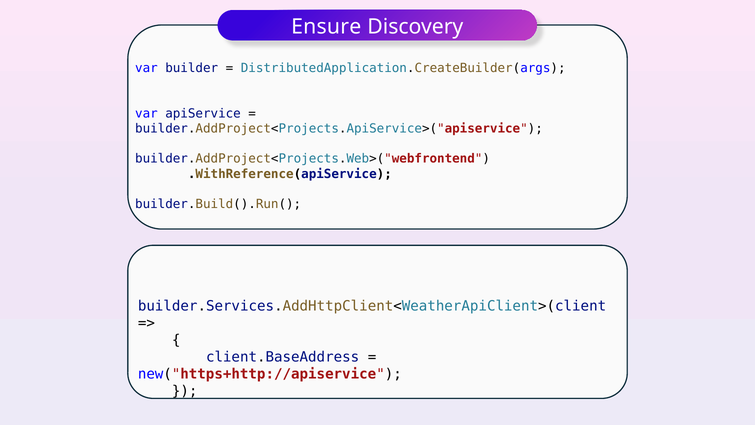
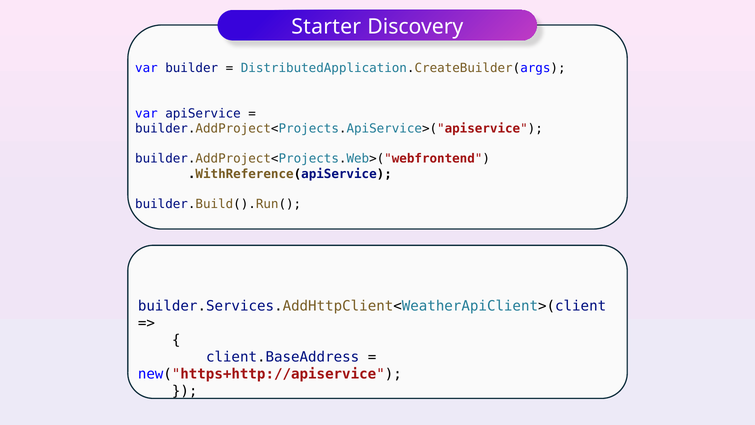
Ensure: Ensure -> Starter (326, 27)
